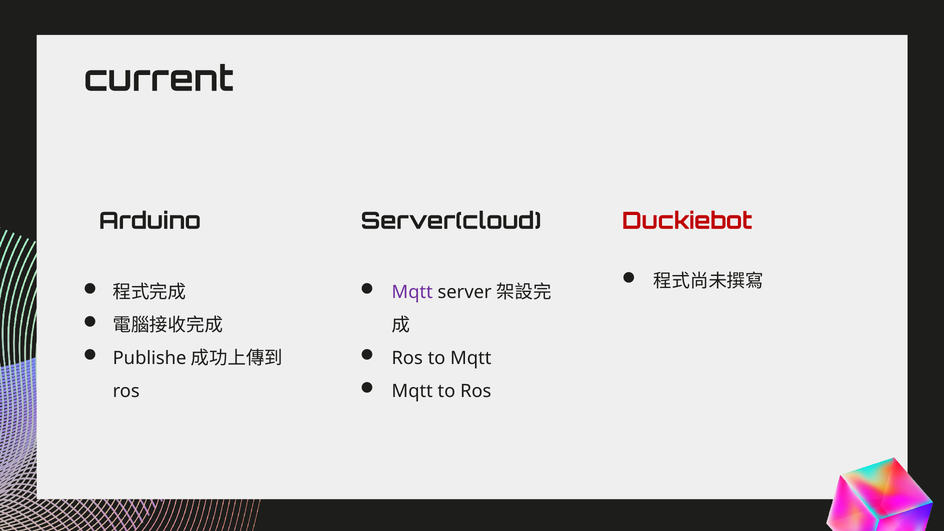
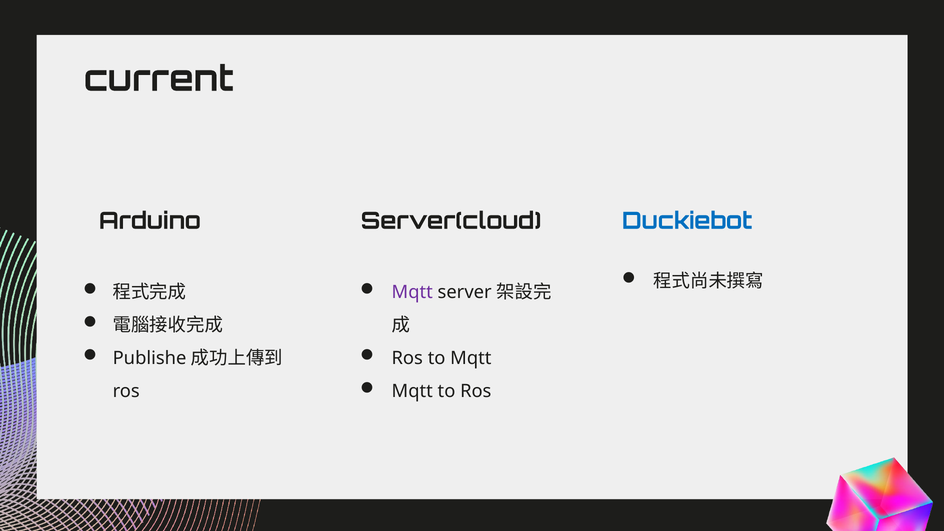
Duckiebot colour: red -> blue (687, 221)
